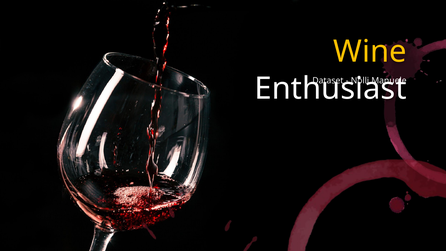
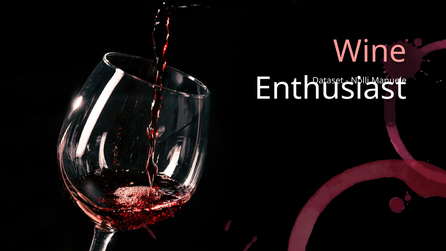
Wine colour: yellow -> pink (370, 52)
